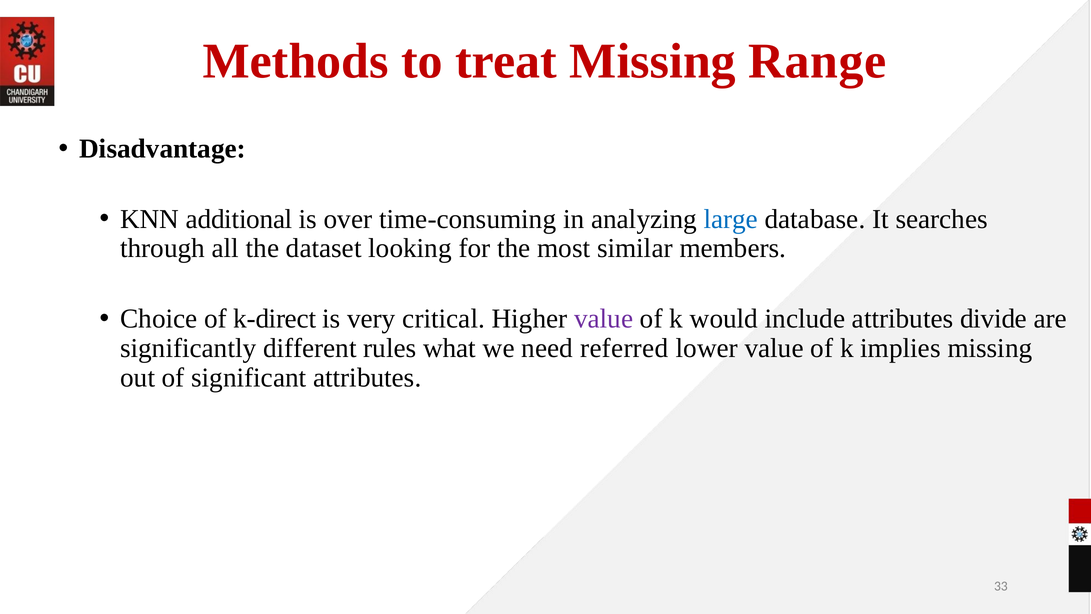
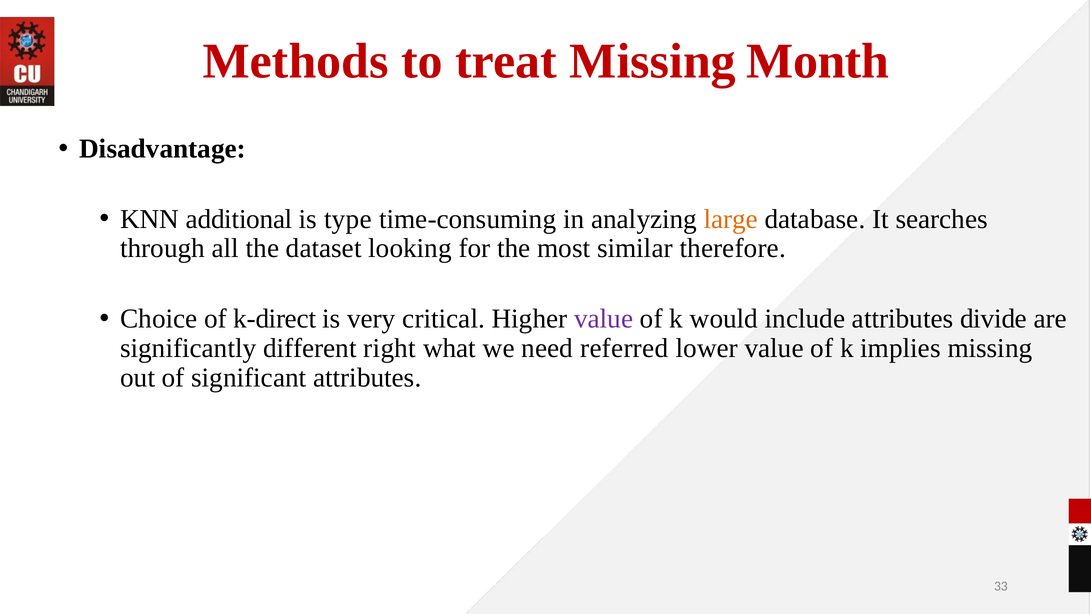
Range: Range -> Month (818, 61)
over: over -> type (348, 219)
large colour: blue -> orange (731, 219)
members: members -> therefore (733, 248)
rules: rules -> right (390, 348)
